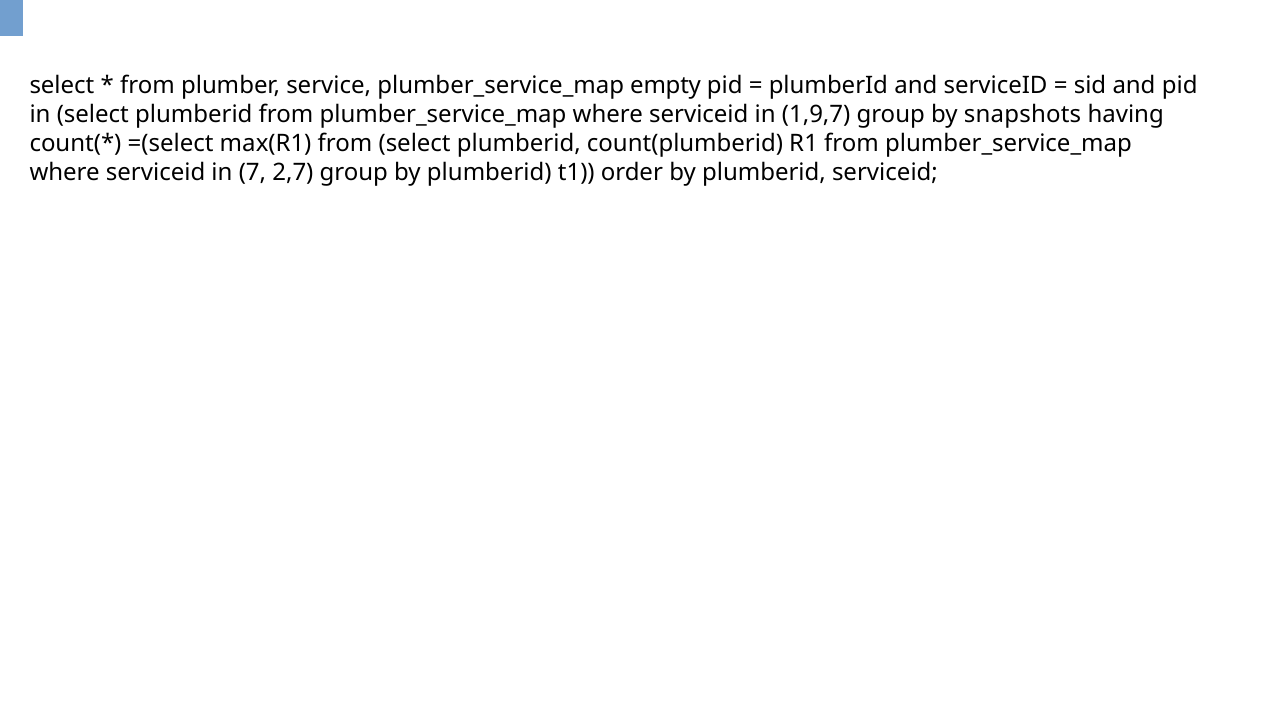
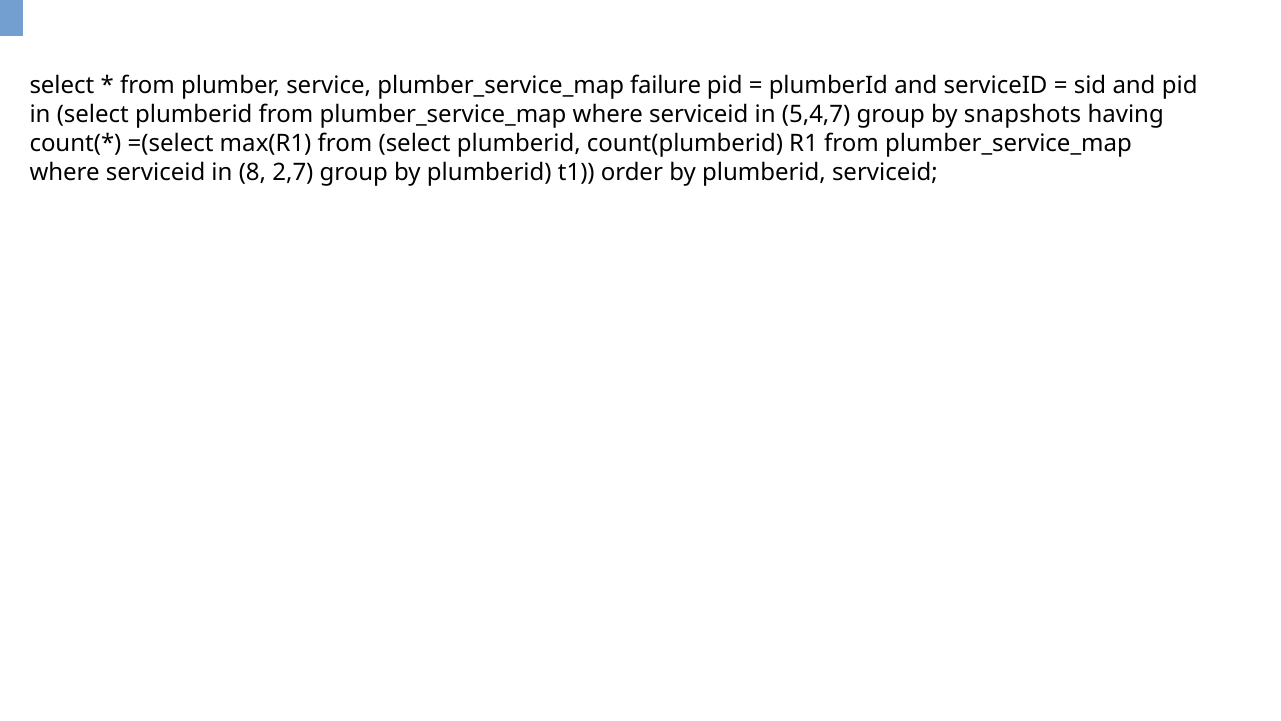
empty: empty -> failure (666, 86)
1,9,7: 1,9,7 -> 5,4,7 (816, 115)
7: 7 -> 8 (252, 172)
